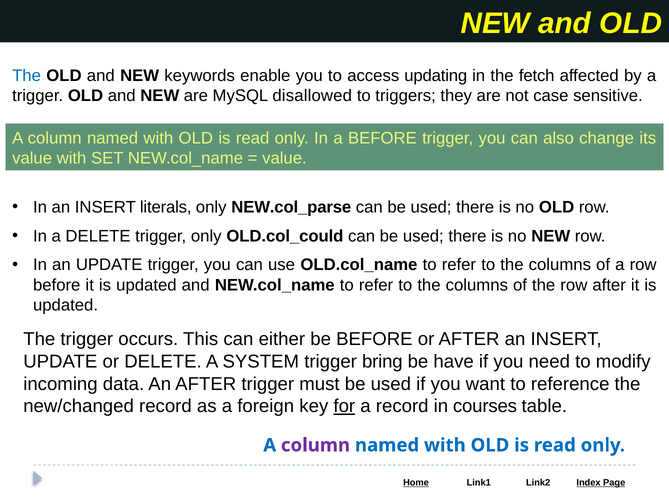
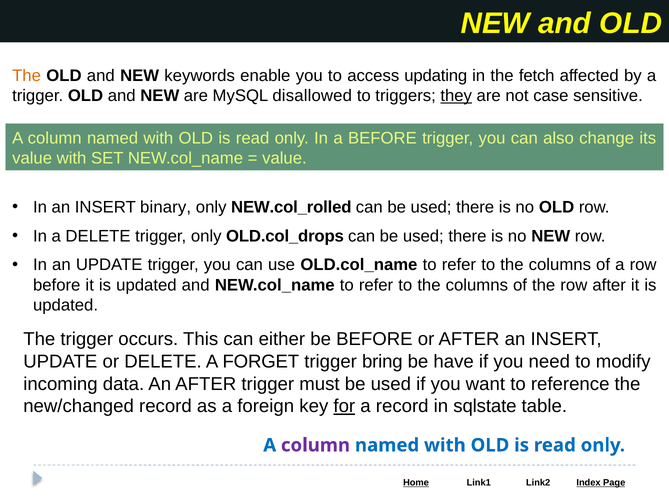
The colour: blue -> orange (27, 76)
they underline: none -> present (456, 96)
literals: literals -> binary (166, 207)
NEW.col_parse: NEW.col_parse -> NEW.col_rolled (291, 207)
OLD.col_could: OLD.col_could -> OLD.col_drops (285, 236)
SYSTEM: SYSTEM -> FORGET (261, 361)
courses: courses -> sqlstate (485, 406)
